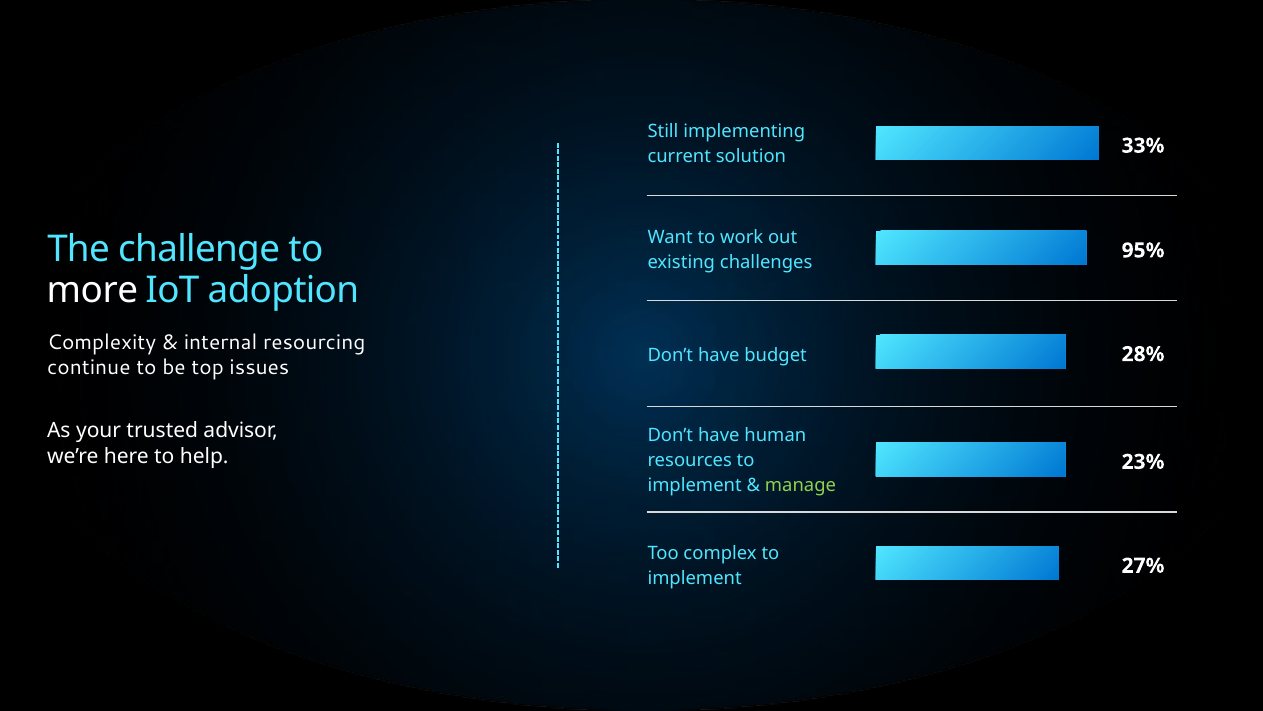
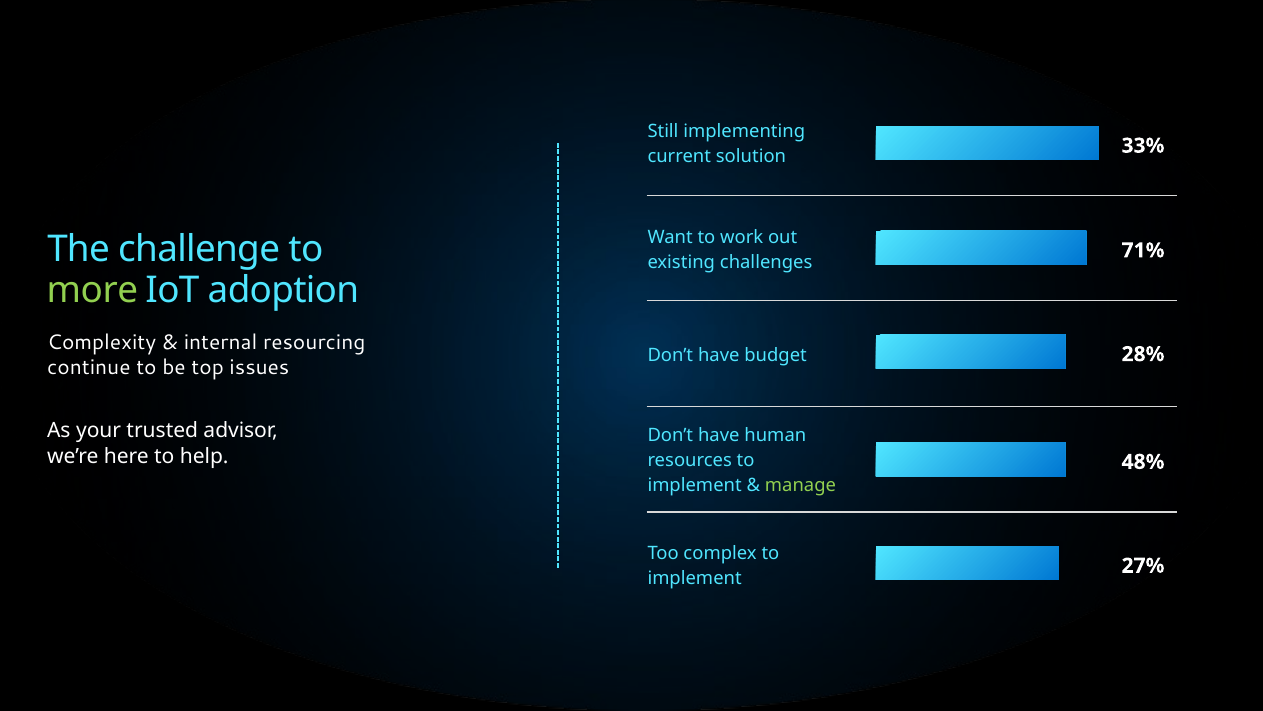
95%: 95% -> 71% (1143, 250)
more colour: white -> light green (92, 290)
23%: 23% -> 48% (1143, 462)
